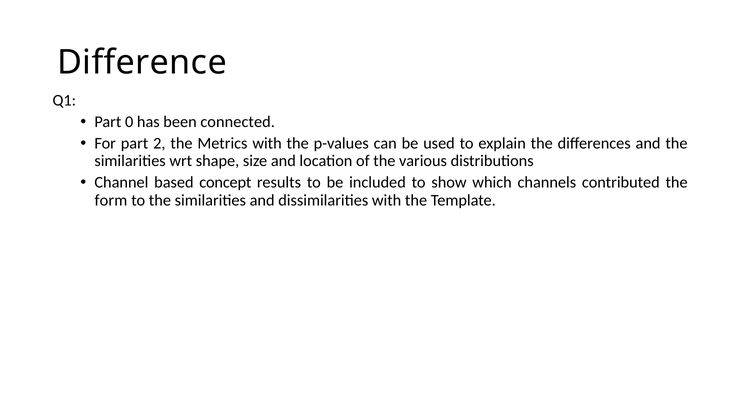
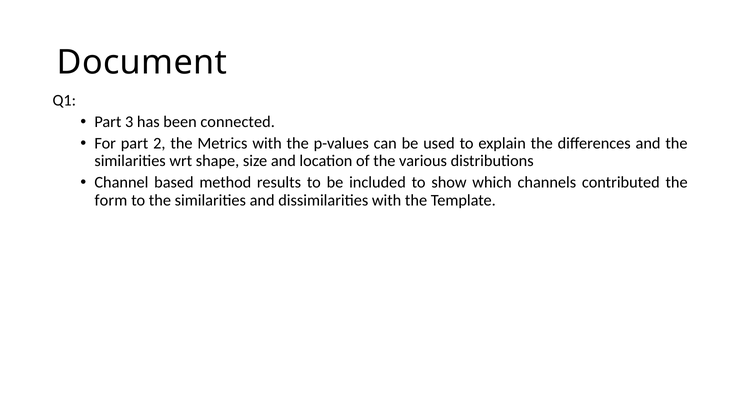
Difference: Difference -> Document (142, 63)
0: 0 -> 3 (129, 122)
concept: concept -> method (225, 183)
